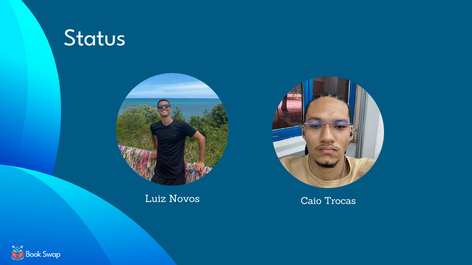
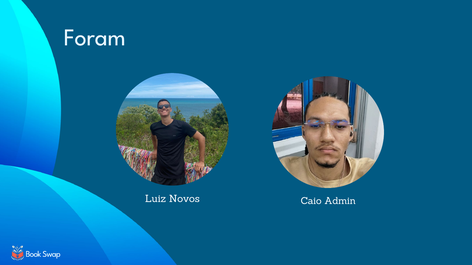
Status: Status -> Foram (95, 37)
Trocas: Trocas -> Admin (340, 201)
